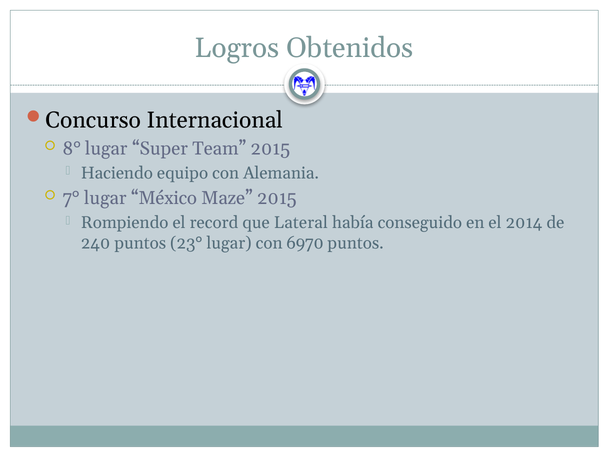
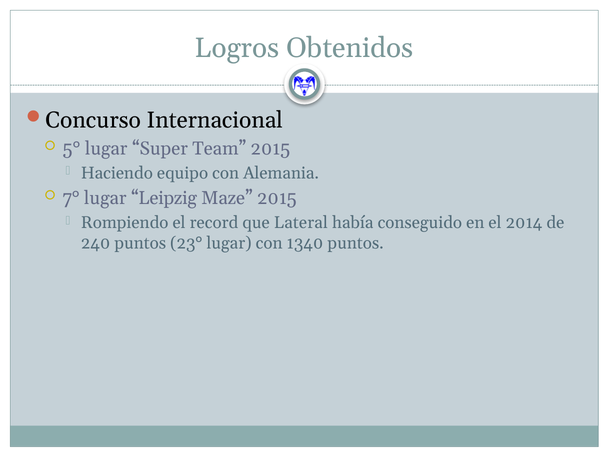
8°: 8° -> 5° (72, 148)
México: México -> Leipzig (164, 198)
6970: 6970 -> 1340 (305, 243)
